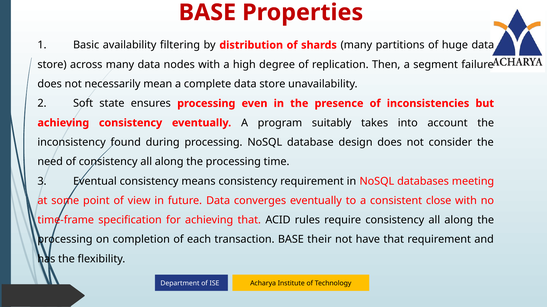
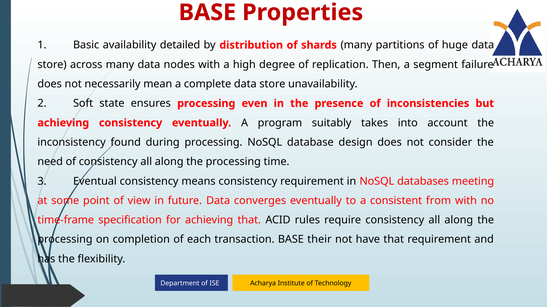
filtering: filtering -> detailed (180, 45)
close: close -> from (439, 201)
